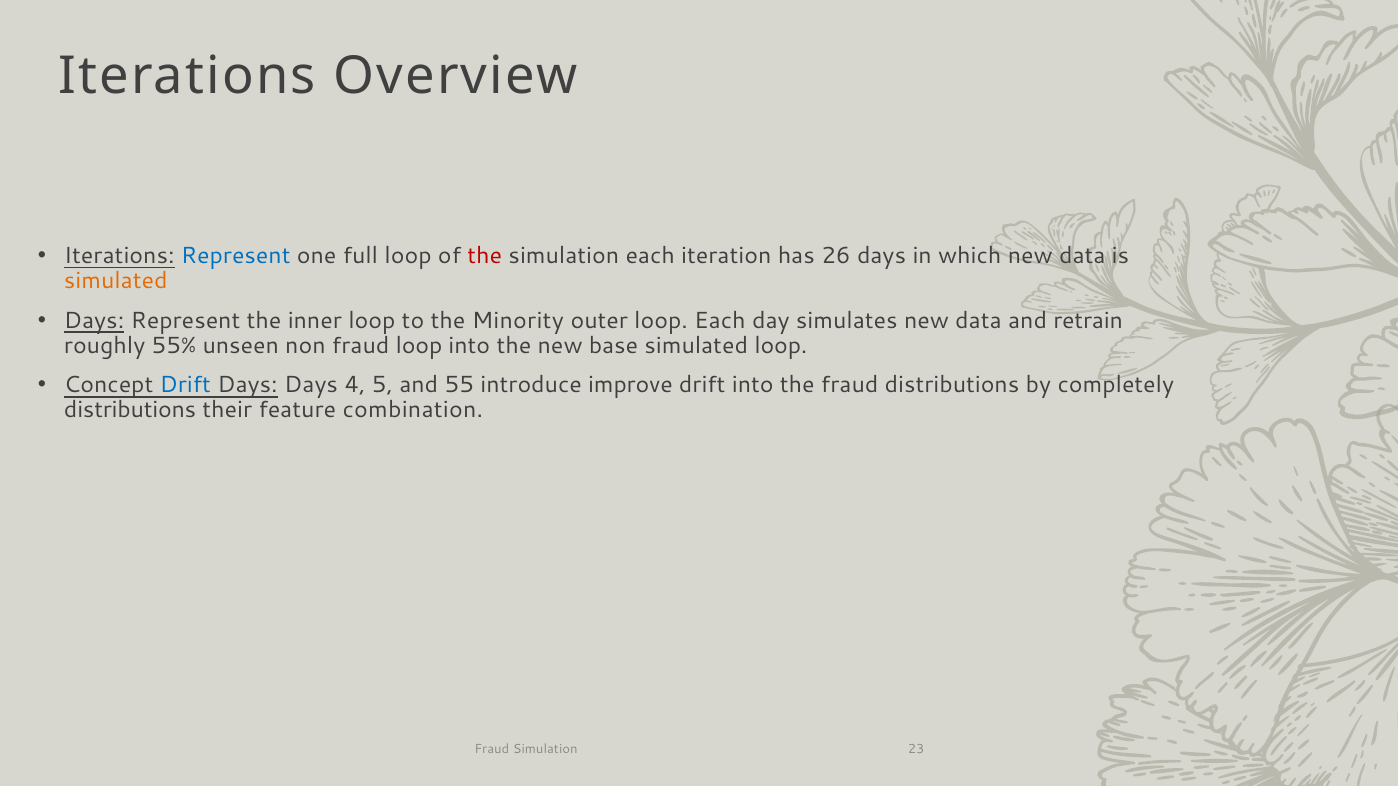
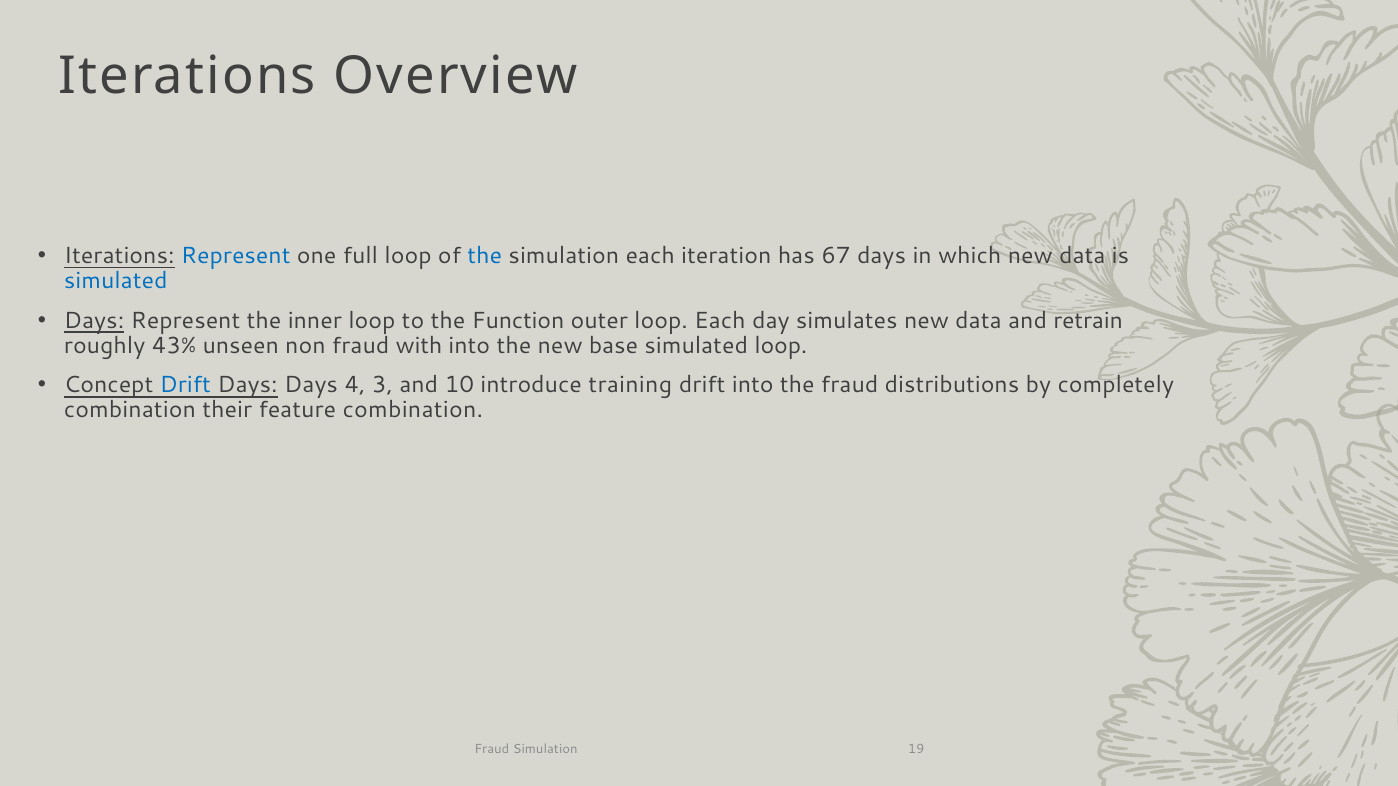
the colour: red -> blue (485, 256)
26: 26 -> 67 (836, 256)
simulated colour: orange -> blue (116, 281)
Minority: Minority -> Function (518, 321)
55%: 55% -> 43% (174, 346)
fraud loop: loop -> with (419, 346)
5: 5 -> 3 (382, 385)
55: 55 -> 10 (459, 385)
improve: improve -> training (630, 385)
distributions: distributions -> combination (130, 410)
23: 23 -> 19 (916, 749)
